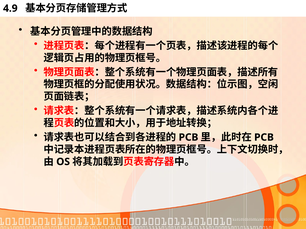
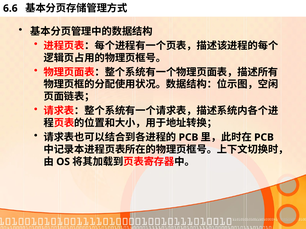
4.9: 4.9 -> 6.6 (10, 8)
